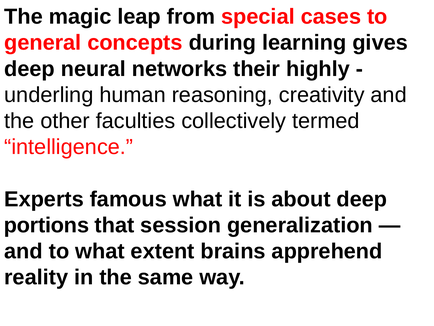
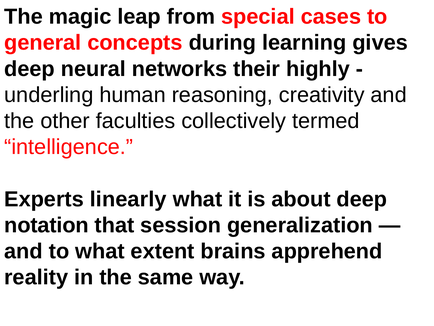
famous: famous -> linearly (128, 199)
portions: portions -> notation (46, 225)
